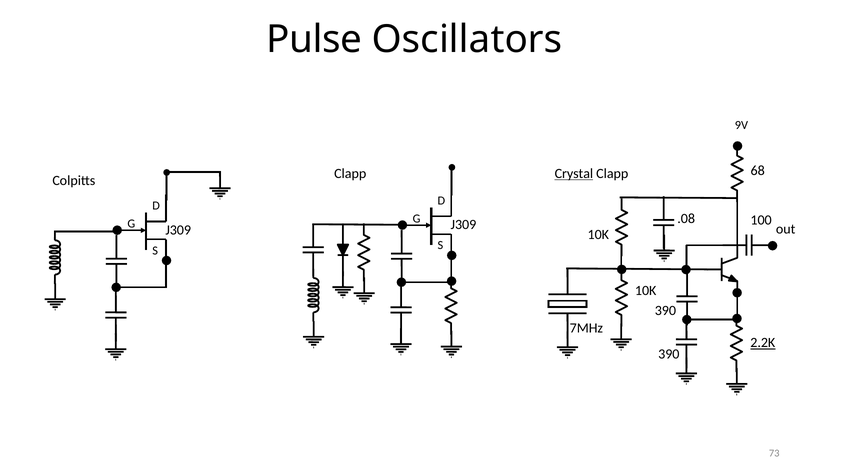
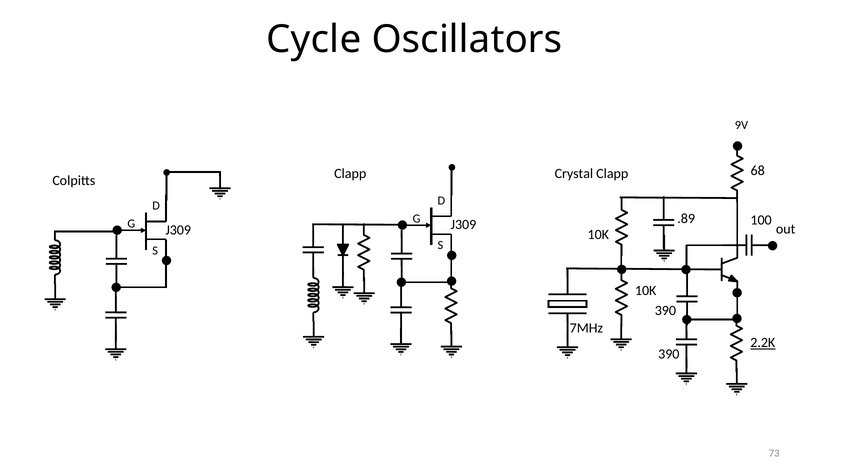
Pulse: Pulse -> Cycle (314, 39)
Crystal underline: present -> none (574, 174)
.08: .08 -> .89 (686, 219)
